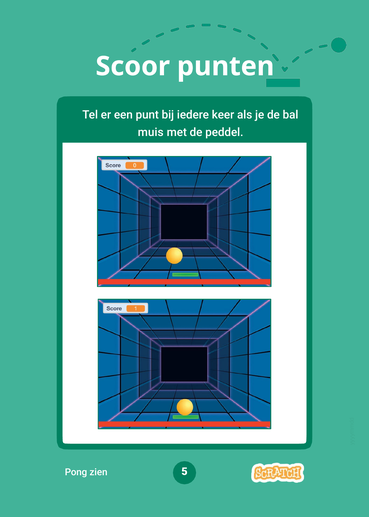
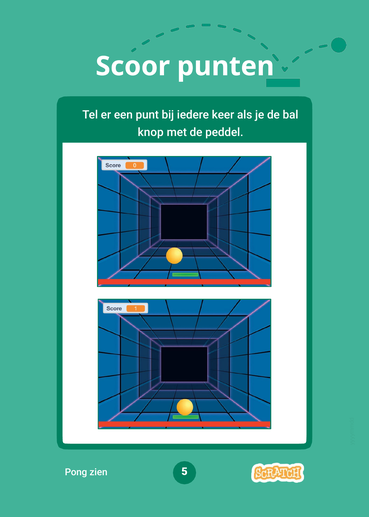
muis: muis -> knop (151, 132)
